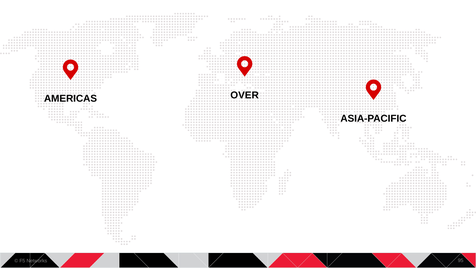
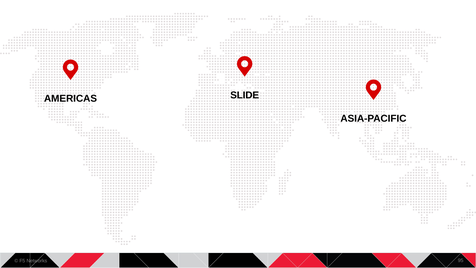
OVER: OVER -> SLIDE (245, 95)
